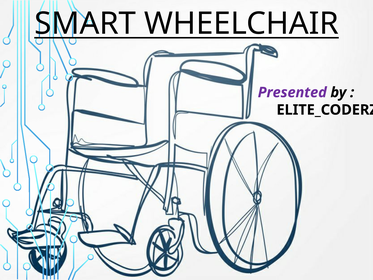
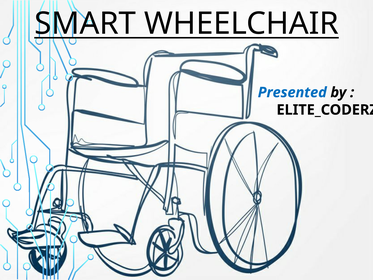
Presented colour: purple -> blue (292, 92)
